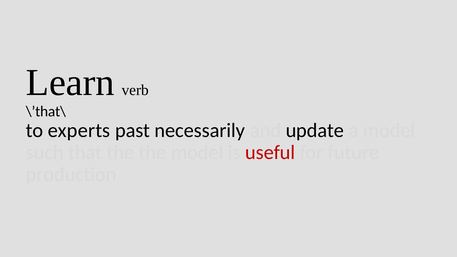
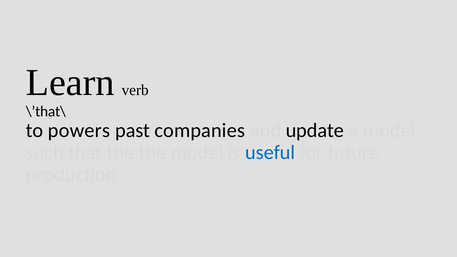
experts: experts -> powers (79, 131)
necessarily: necessarily -> companies (200, 131)
useful colour: red -> blue (270, 153)
